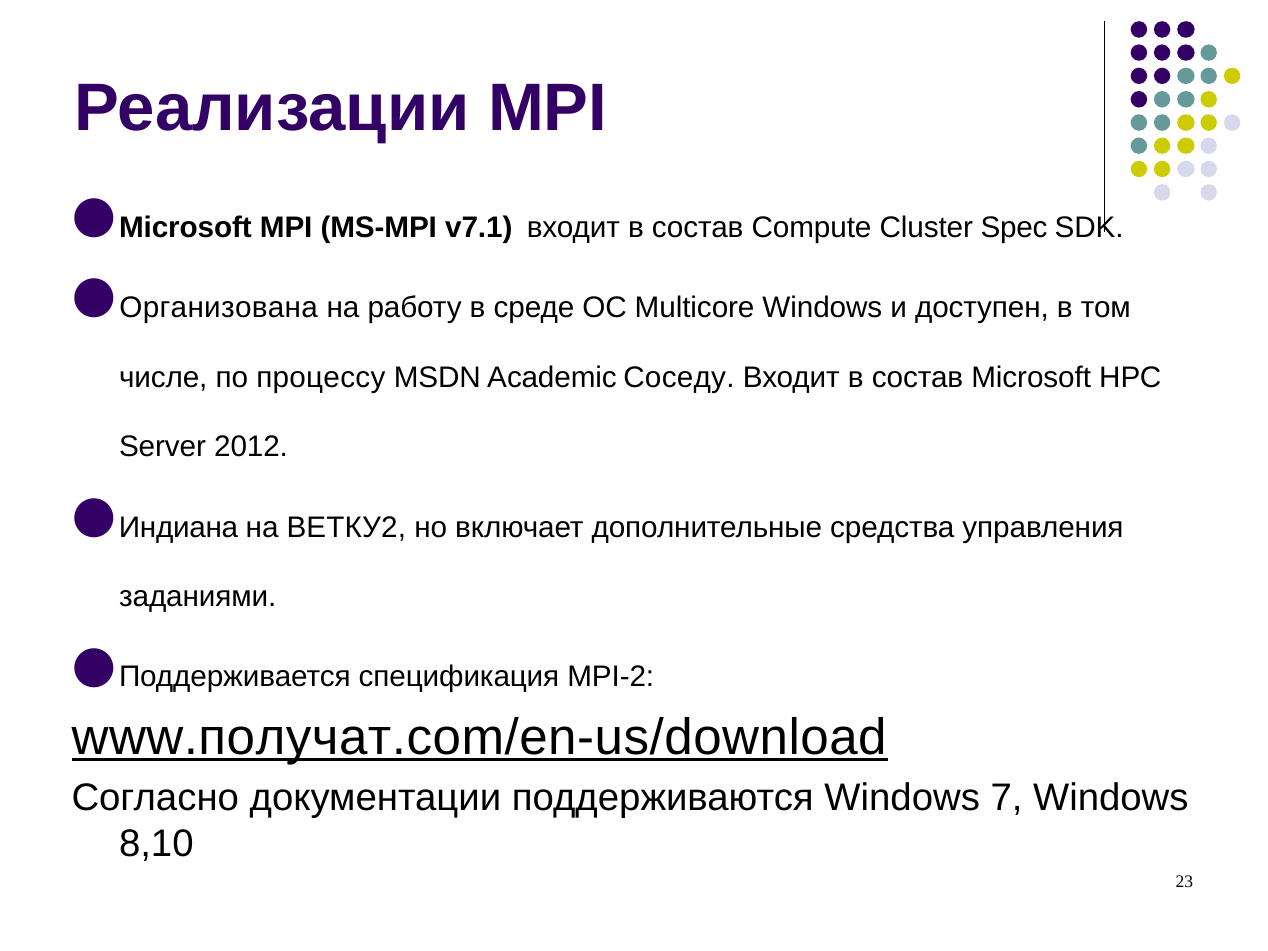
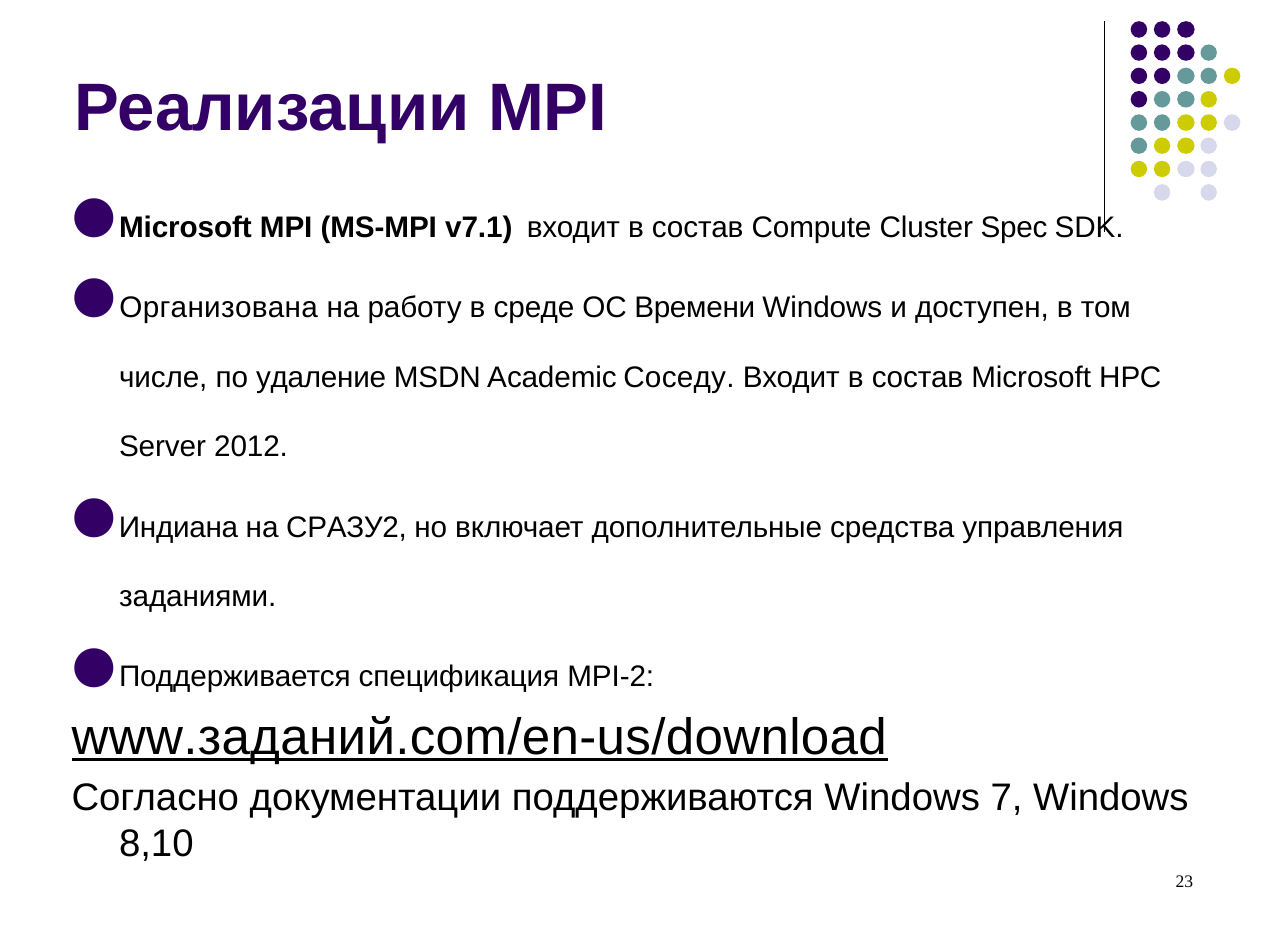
Multicore: Multicore -> Времени (695, 307)
процессу: процессу -> удаление (321, 377)
ВЕТКУ2: ВЕТКУ2 -> СРАЗУ2 (347, 527)
www.получат.com/en-us/download: www.получат.com/en-us/download -> www.заданий.com/en-us/download (479, 737)
